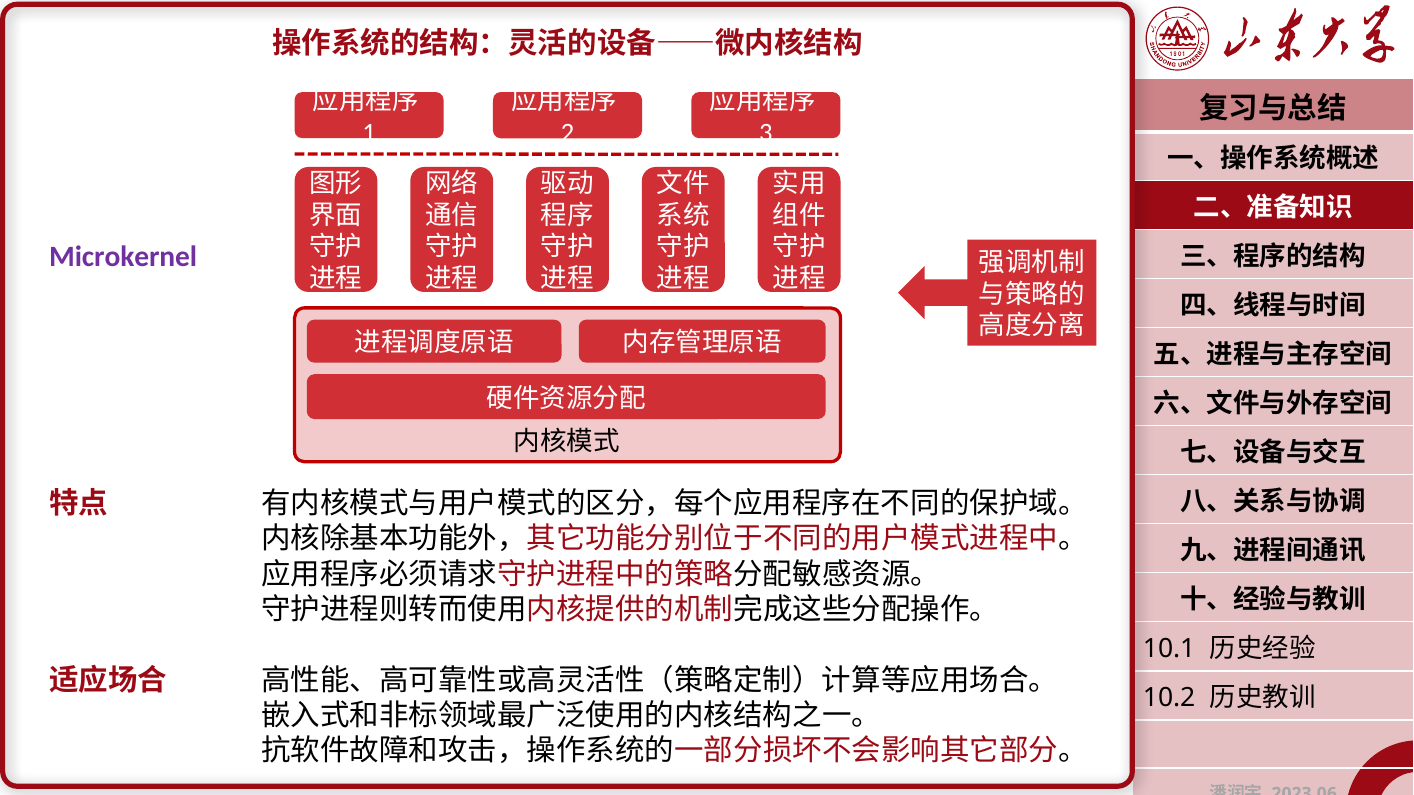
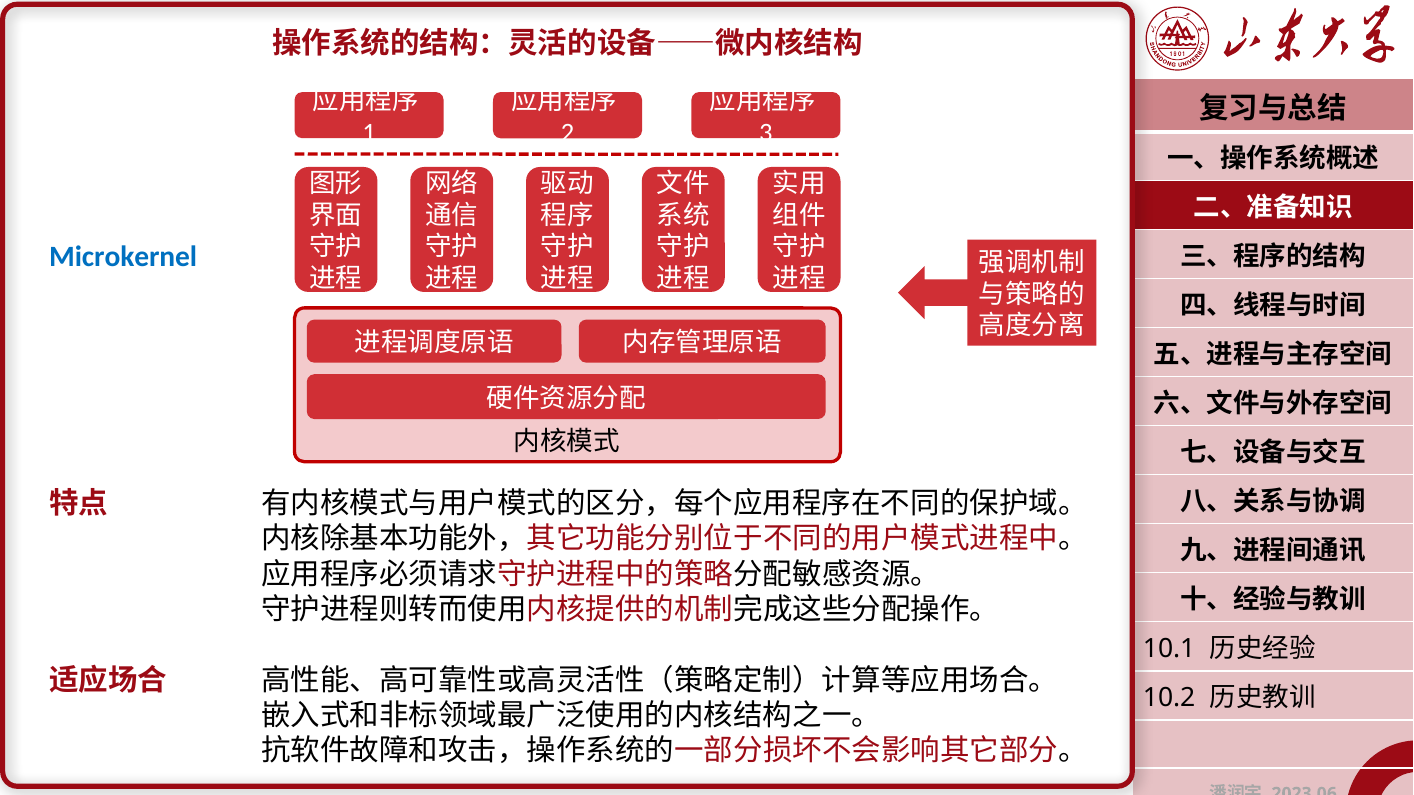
Microkernel colour: purple -> blue (123, 256)
